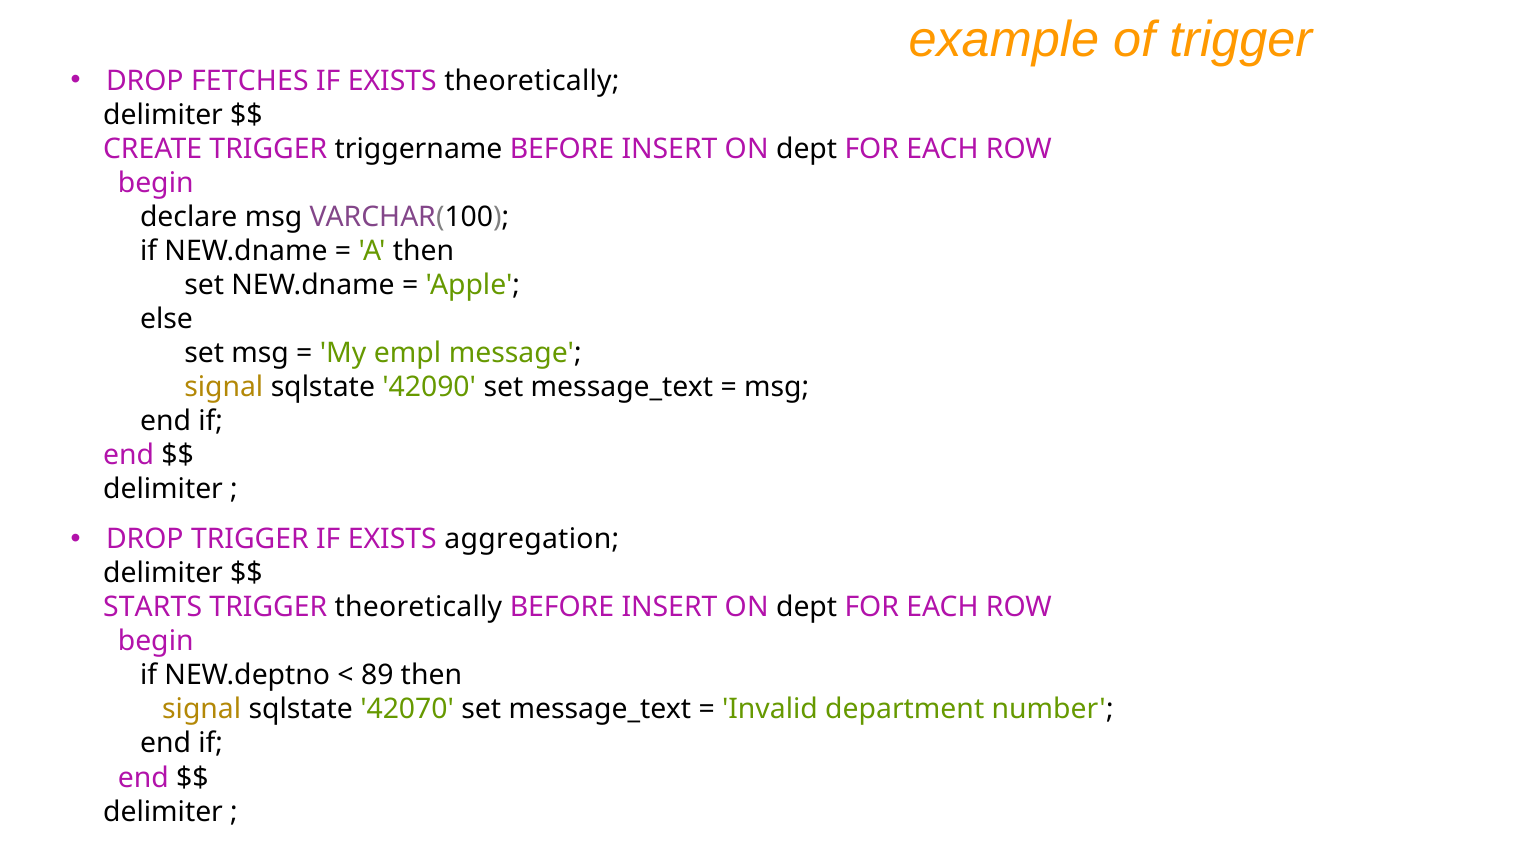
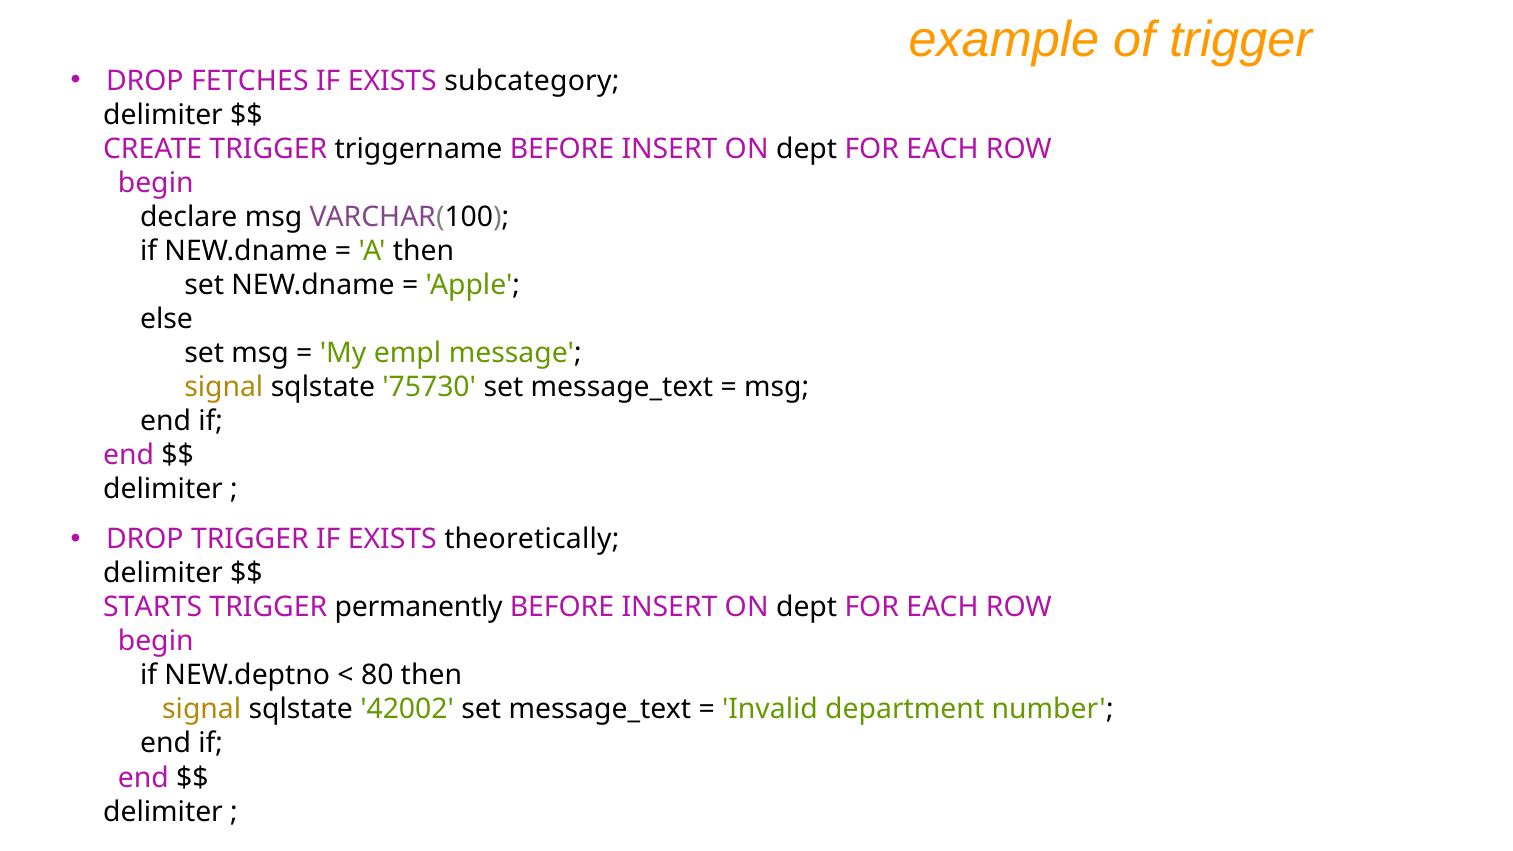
EXISTS theoretically: theoretically -> subcategory (532, 81)
42090: 42090 -> 75730 (429, 387)
aggregation: aggregation -> theoretically (532, 539)
TRIGGER theoretically: theoretically -> permanently (419, 608)
89: 89 -> 80 (377, 676)
42070: 42070 -> 42002 (407, 710)
